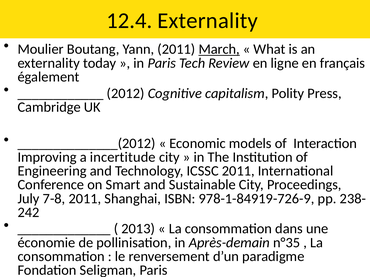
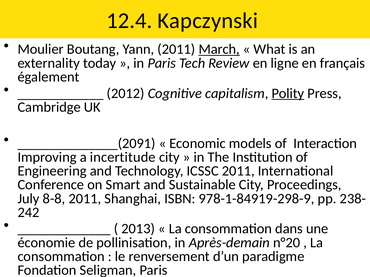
12.4 Externality: Externality -> Kapczynski (208, 21)
Polity underline: none -> present (288, 93)
______________(2012: ______________(2012 -> ______________(2091 (87, 144)
7-8: 7-8 -> 8-8 (54, 199)
978-1-84919-726-9: 978-1-84919-726-9 -> 978-1-84919-298-9 (257, 199)
n°35: n°35 -> n°20 (287, 243)
